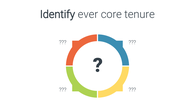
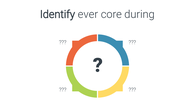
tenure: tenure -> during (140, 14)
